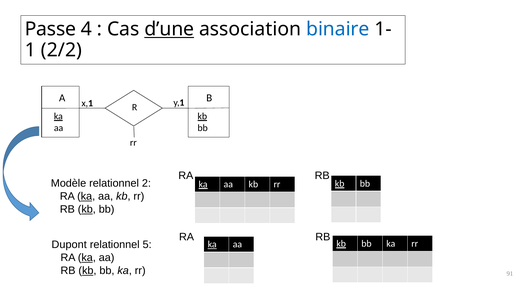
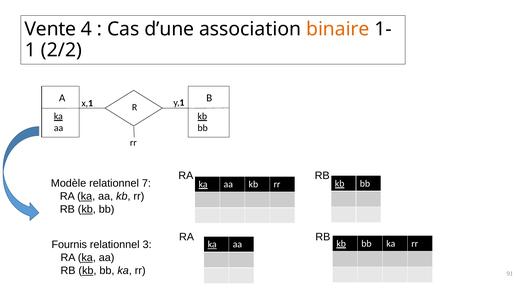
Passe: Passe -> Vente (50, 29)
d’une underline: present -> none (169, 29)
binaire colour: blue -> orange (338, 29)
2: 2 -> 7 (146, 183)
Dupont: Dupont -> Fournis (69, 245)
5: 5 -> 3 (147, 245)
